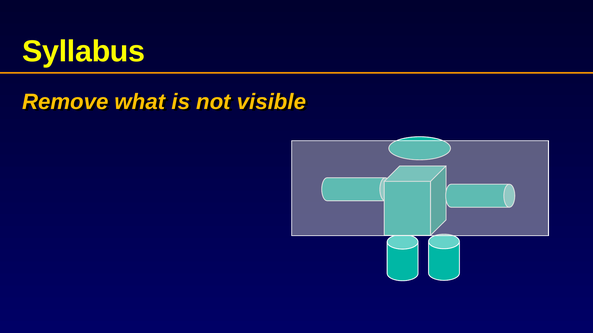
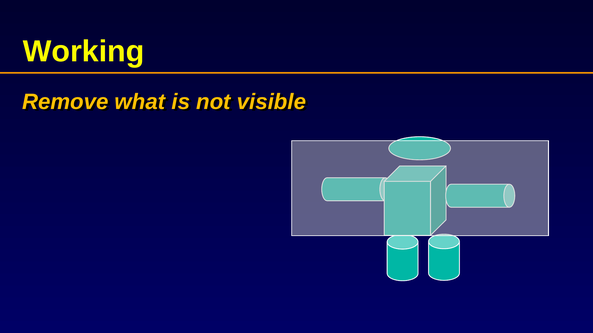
Syllabus: Syllabus -> Working (84, 51)
